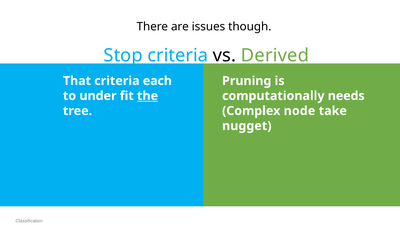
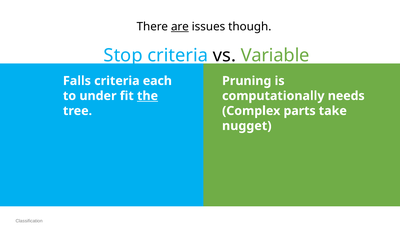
are underline: none -> present (180, 27)
Derived: Derived -> Variable (275, 55)
That: That -> Falls (77, 81)
node: node -> parts (300, 111)
